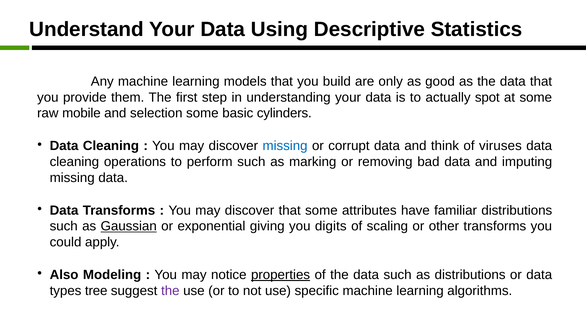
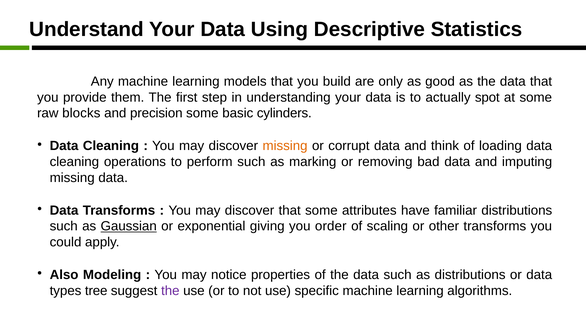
mobile: mobile -> blocks (81, 113)
selection: selection -> precision (156, 113)
missing colour: blue -> orange (285, 146)
viruses: viruses -> loading (500, 146)
digits: digits -> order (331, 227)
properties underline: present -> none (281, 275)
